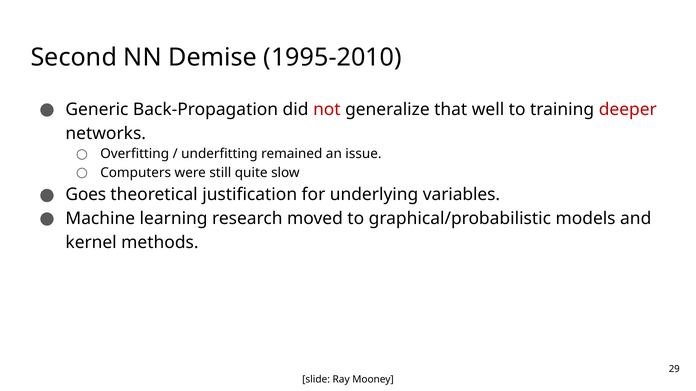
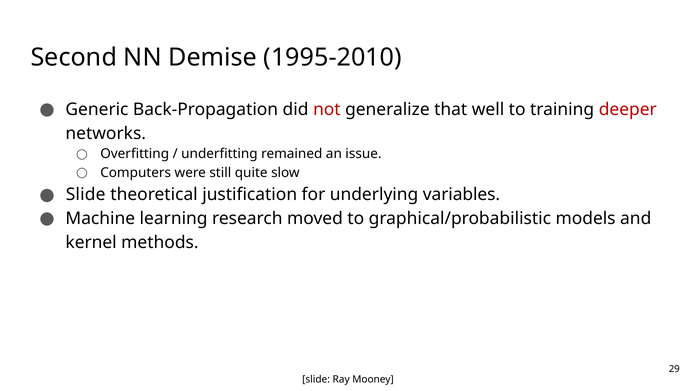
Goes: Goes -> Slide (86, 195)
